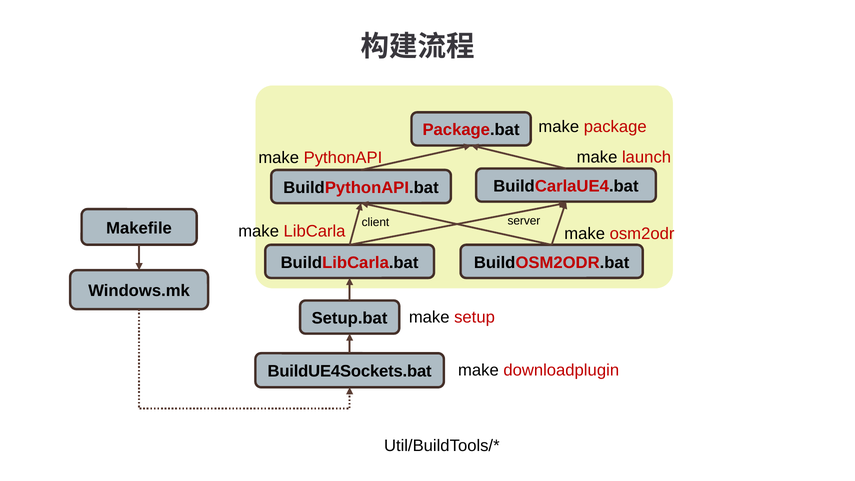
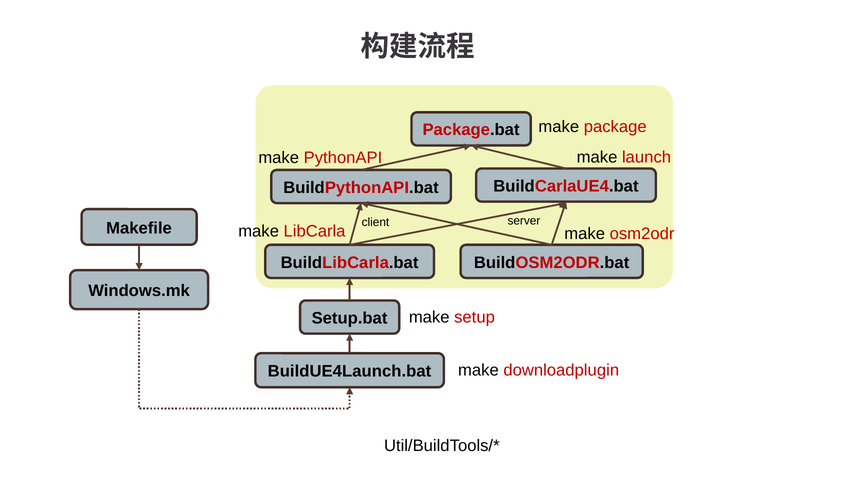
BuildUE4Sockets.bat: BuildUE4Sockets.bat -> BuildUE4Launch.bat (349, 371)
